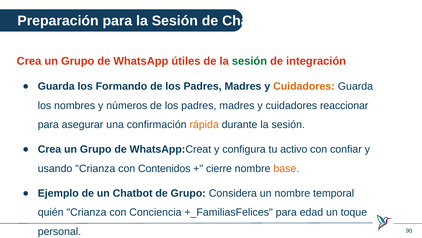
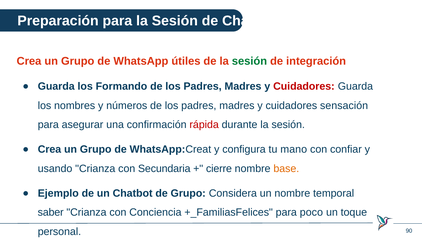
Cuidadores colour: orange -> red (304, 86)
reaccionar: reaccionar -> sensación (344, 105)
rápida colour: orange -> red (204, 124)
activo: activo -> mano (294, 149)
Contenidos: Contenidos -> Secundaria (164, 168)
quién: quién -> saber (51, 212)
edad: edad -> poco (311, 212)
